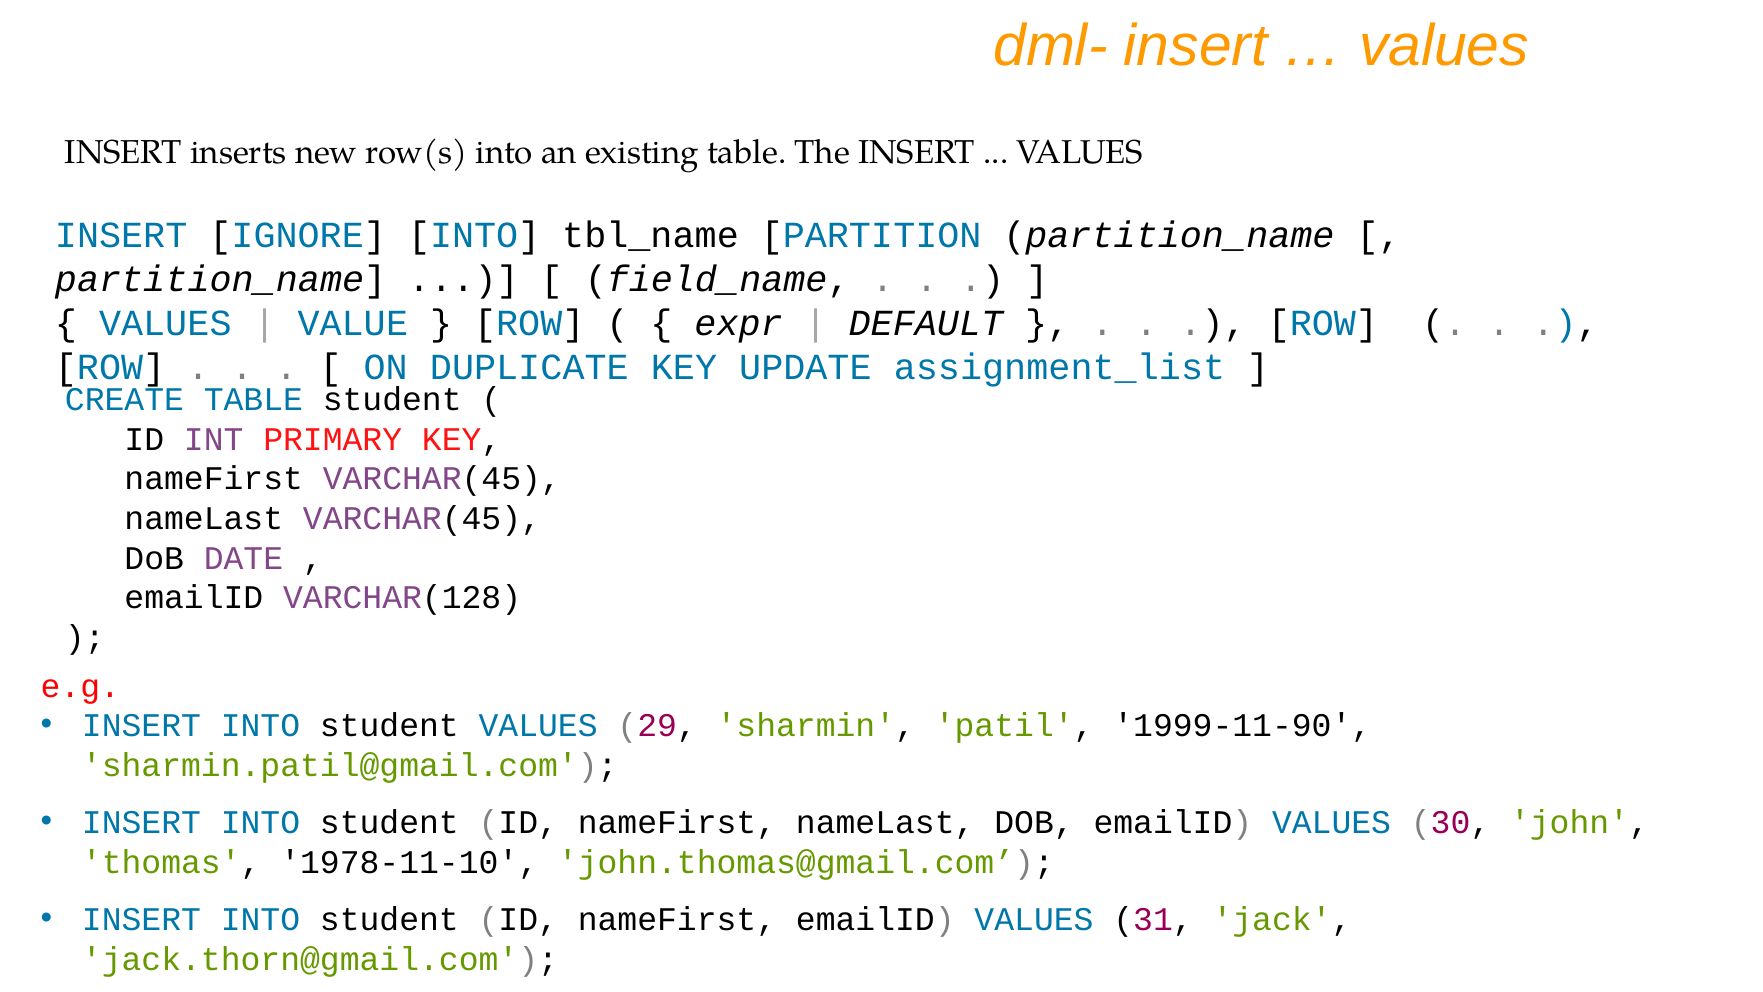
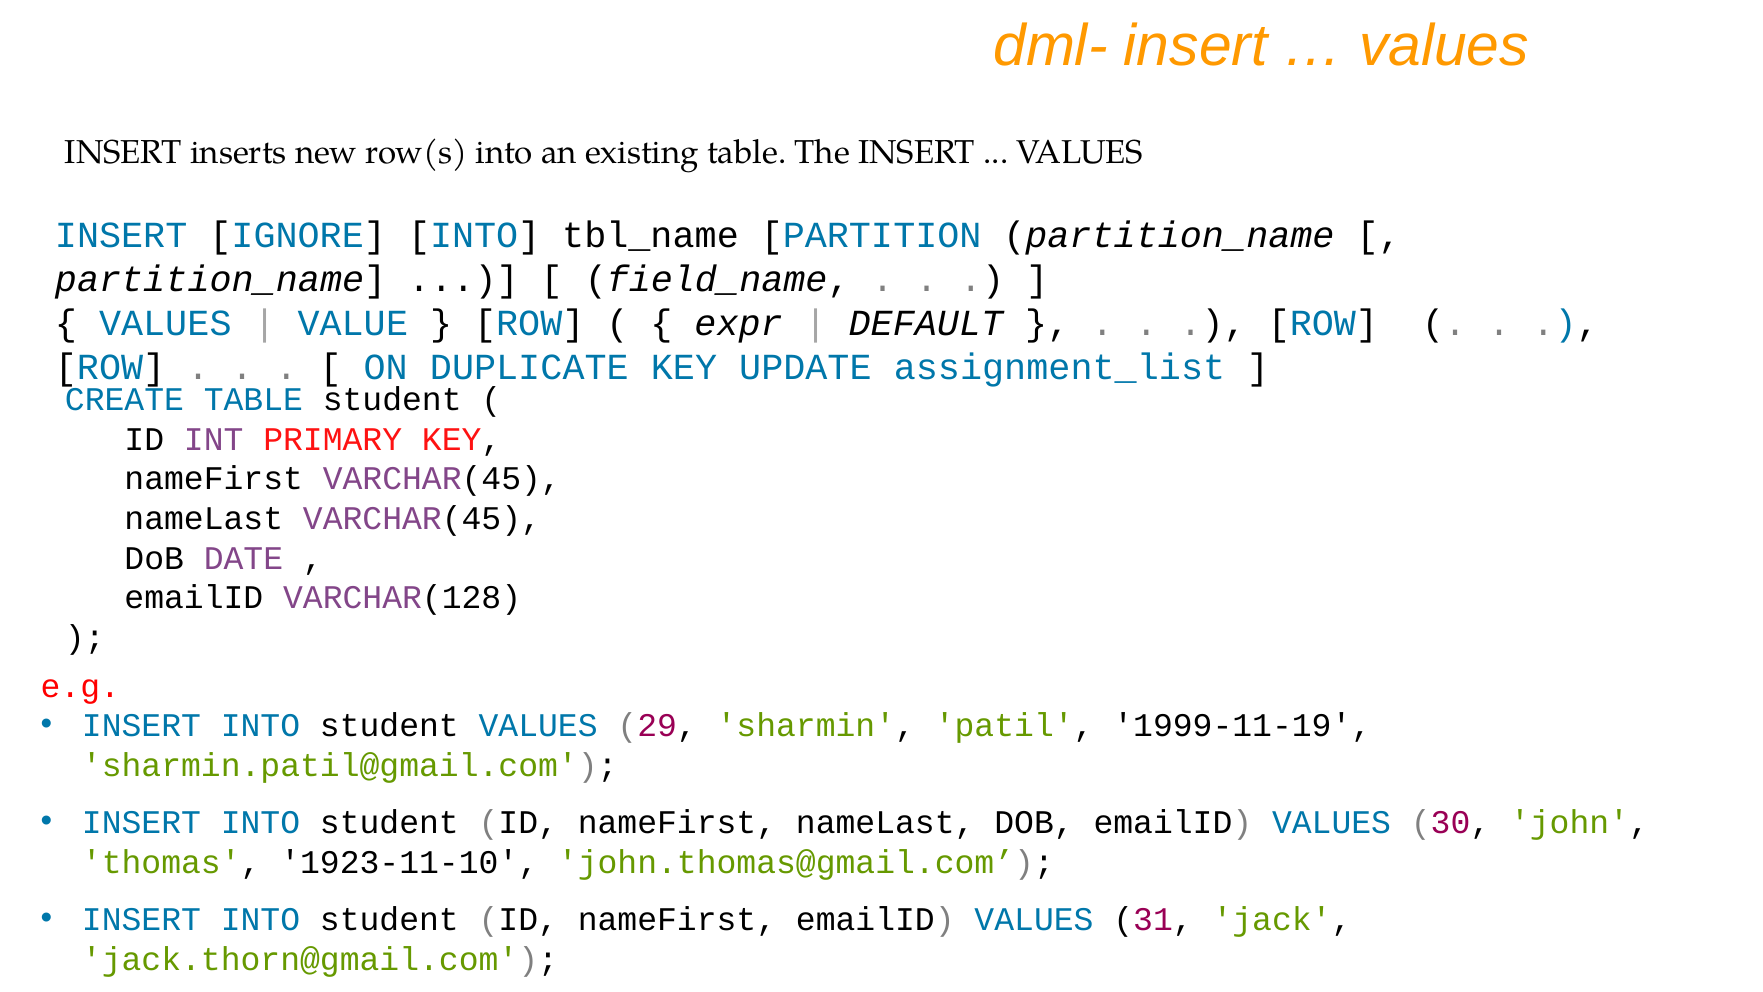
1999-11-90: 1999-11-90 -> 1999-11-19 (1242, 726)
1978-11-10: 1978-11-10 -> 1923-11-10 (409, 862)
